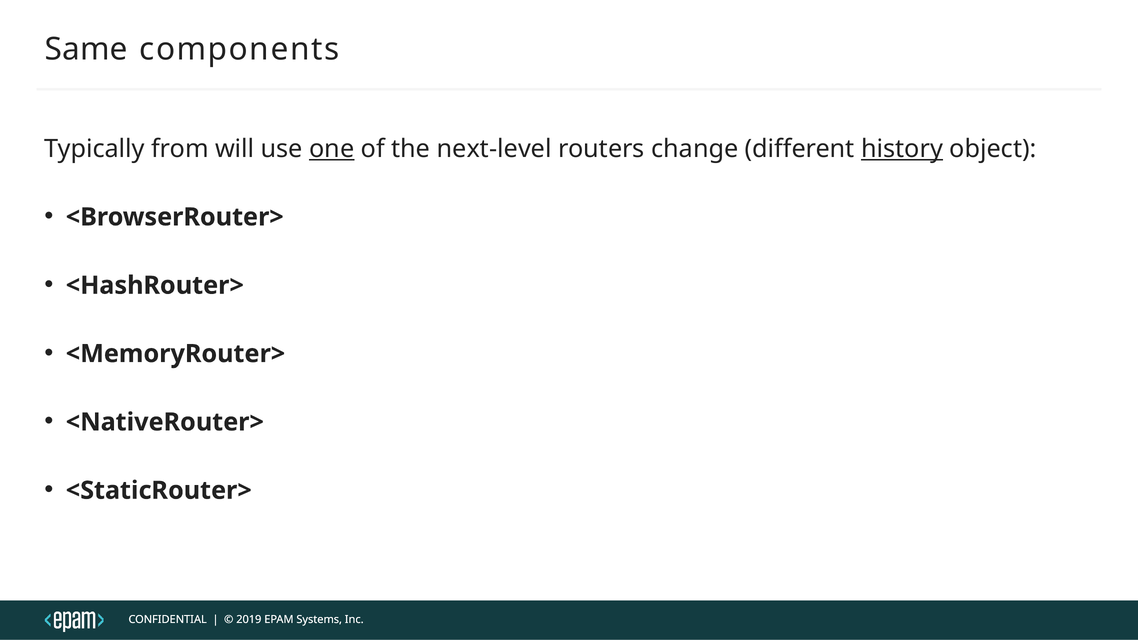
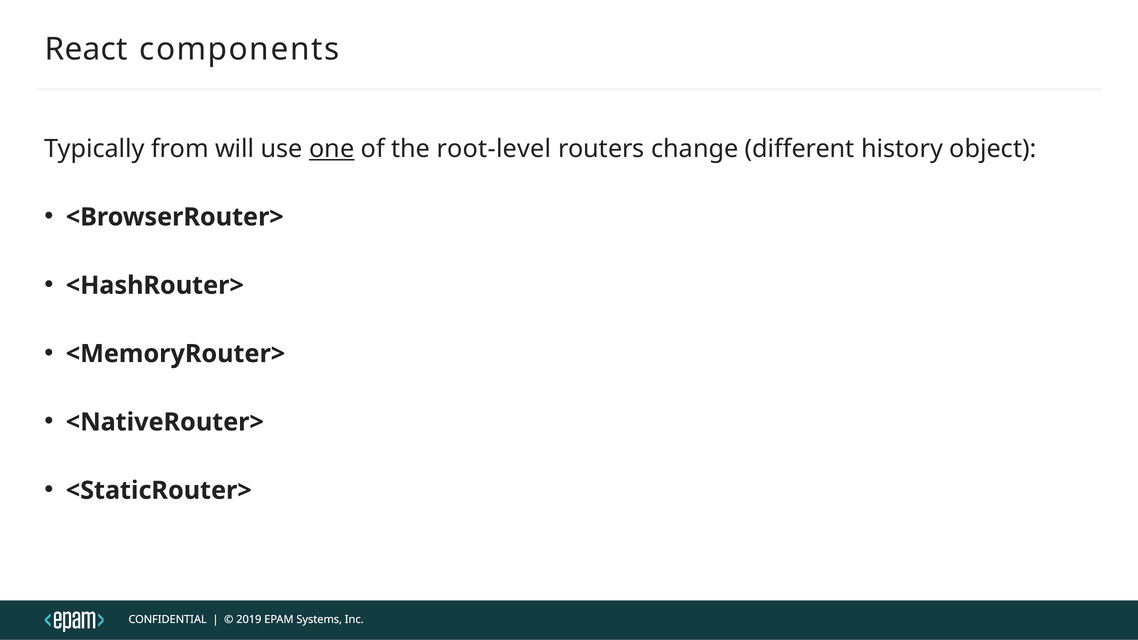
Same: Same -> React (86, 49)
next-level: next-level -> root-level (494, 149)
history underline: present -> none (902, 149)
